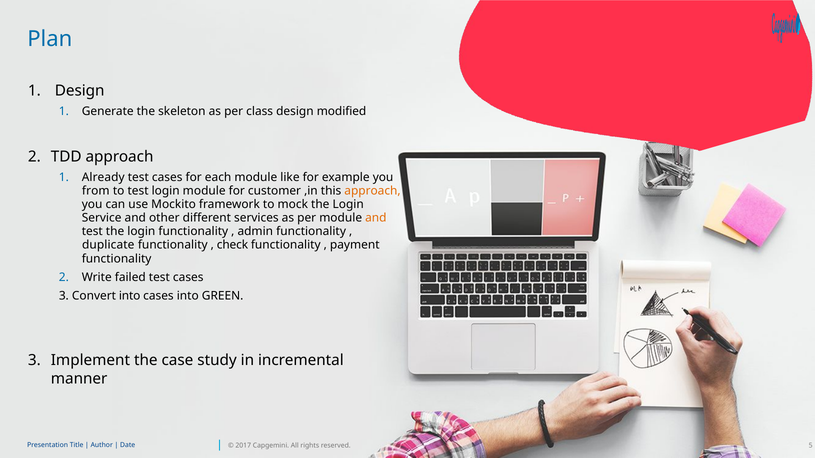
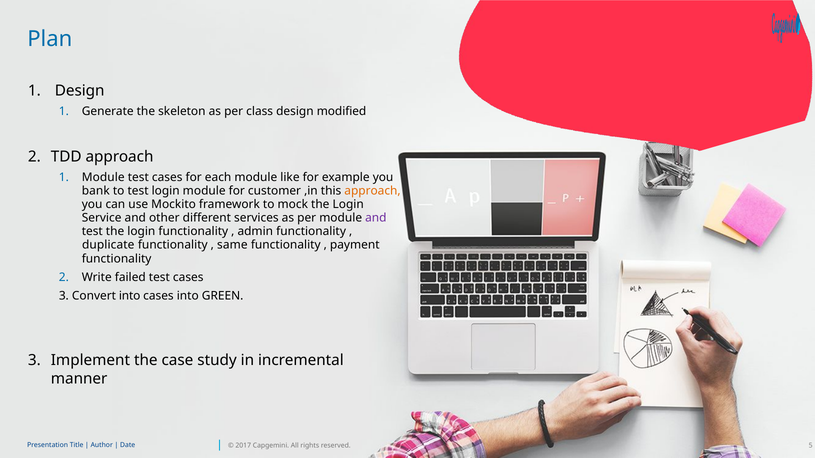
Already: Already -> Module (103, 177)
from: from -> bank (96, 191)
and colour: orange -> purple (376, 218)
check: check -> same (232, 245)
